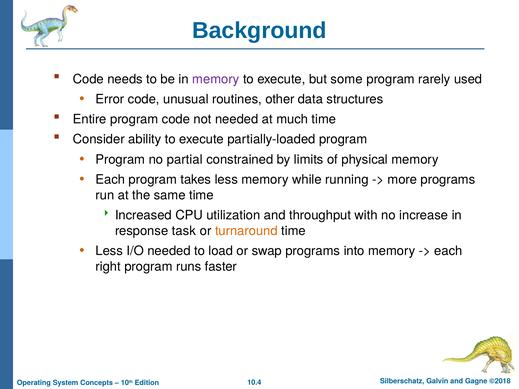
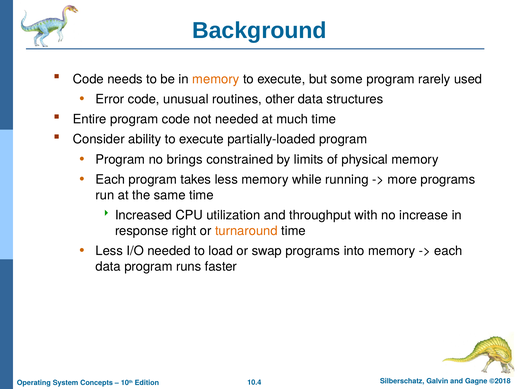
memory colour: purple -> orange (216, 79)
partial: partial -> brings (185, 160)
task: task -> right (184, 231)
right: right -> data (108, 267)
